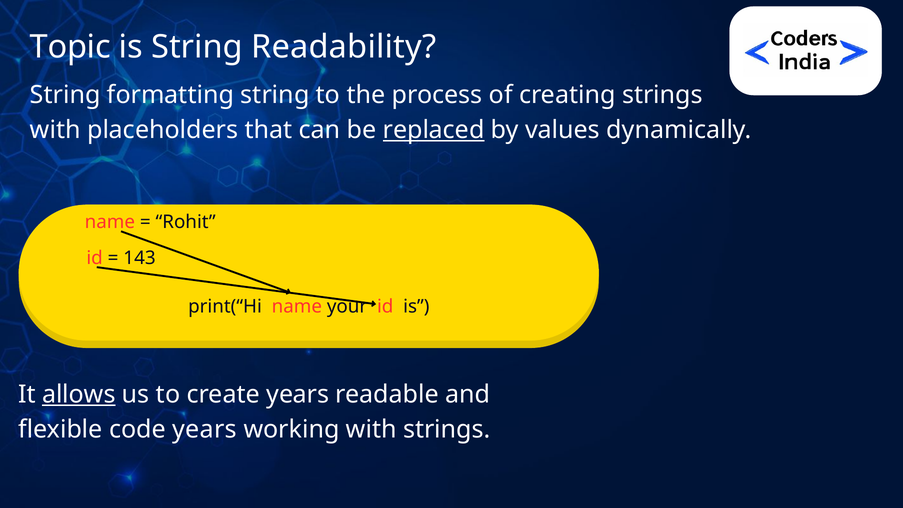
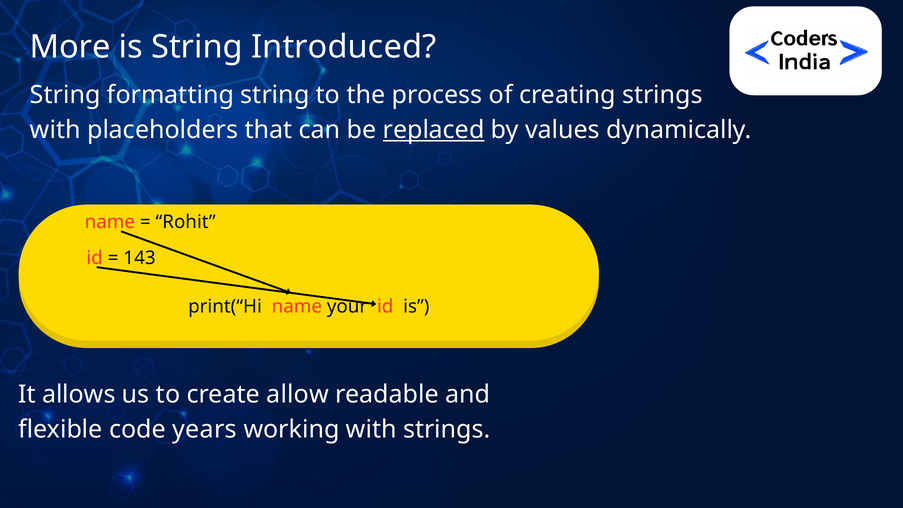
Topic: Topic -> More (70, 47)
Readability: Readability -> Introduced (344, 47)
allows underline: present -> none (79, 394)
create years: years -> allow (298, 394)
